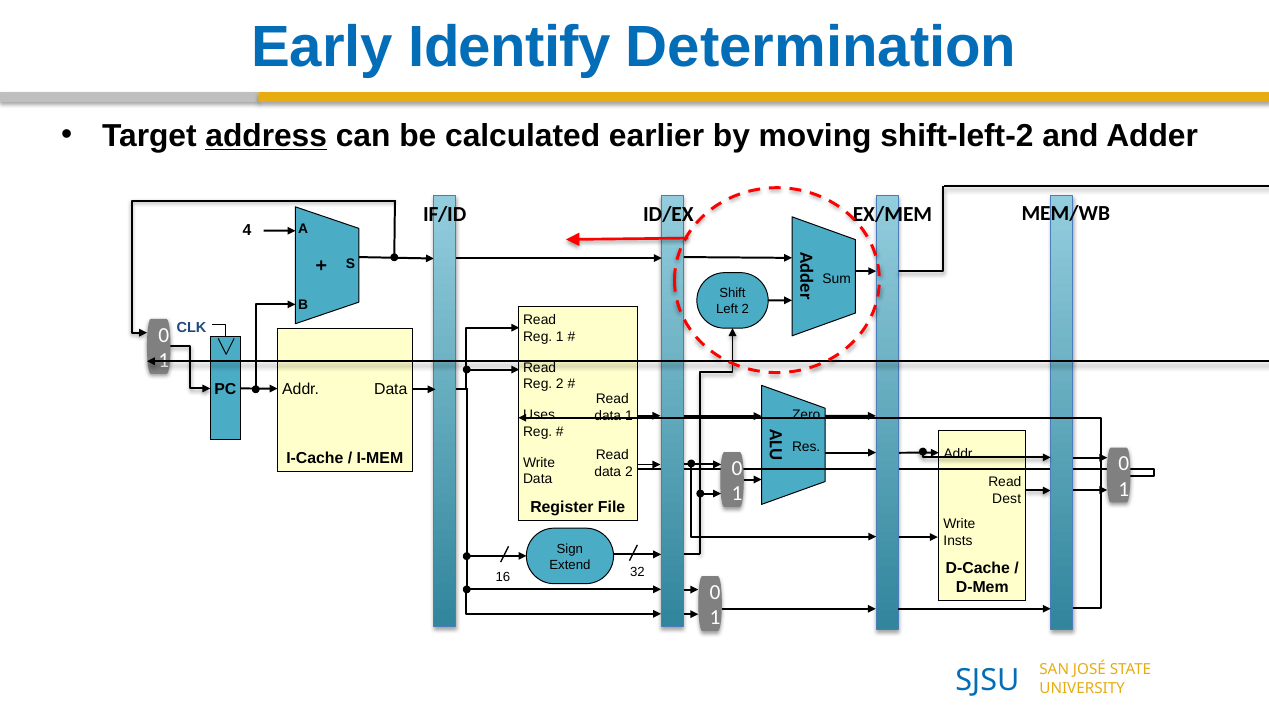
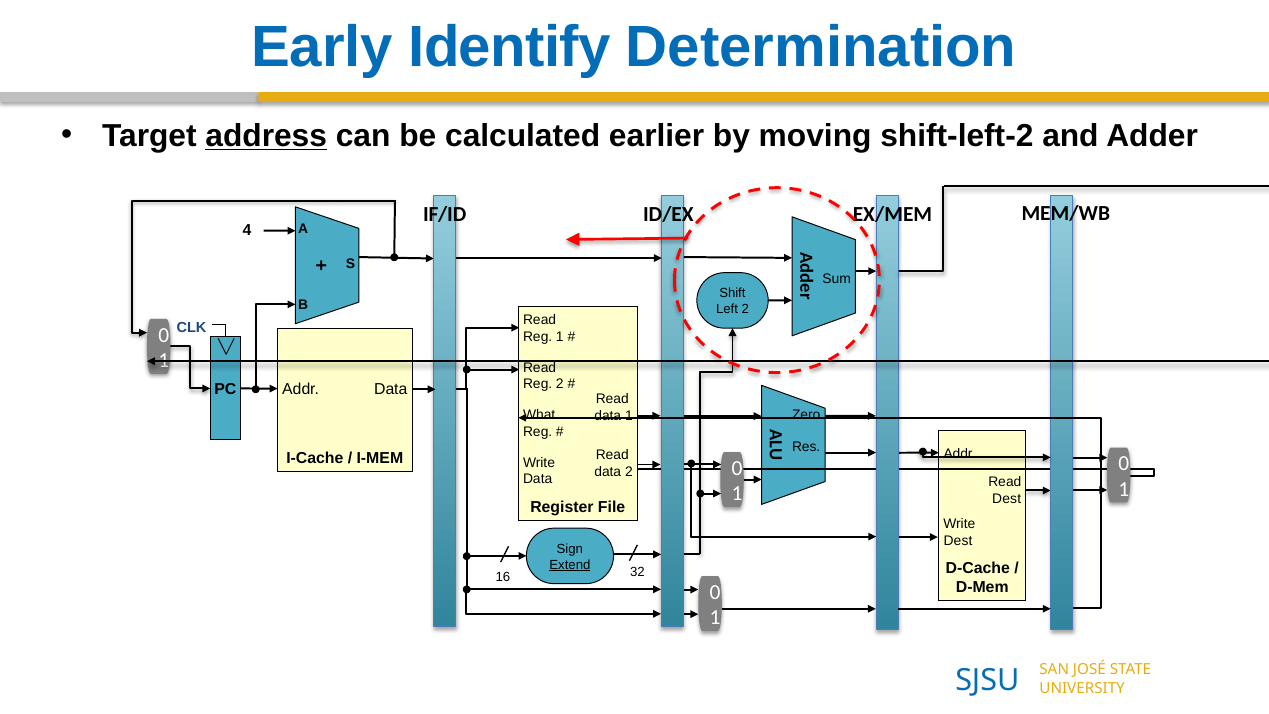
Uses: Uses -> What (539, 415)
Insts: Insts -> Dest (958, 540)
Extend underline: none -> present (570, 565)
